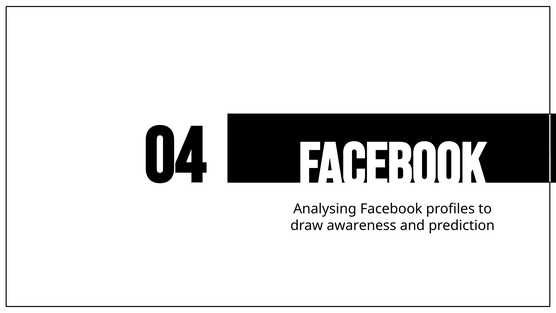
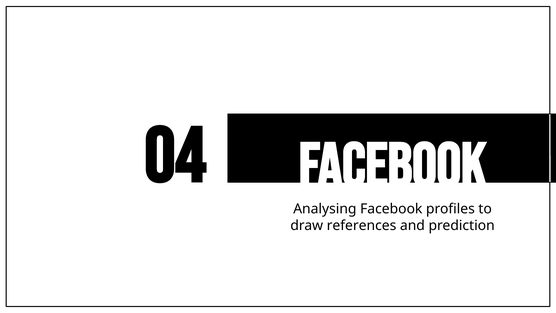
awareness: awareness -> references (362, 226)
